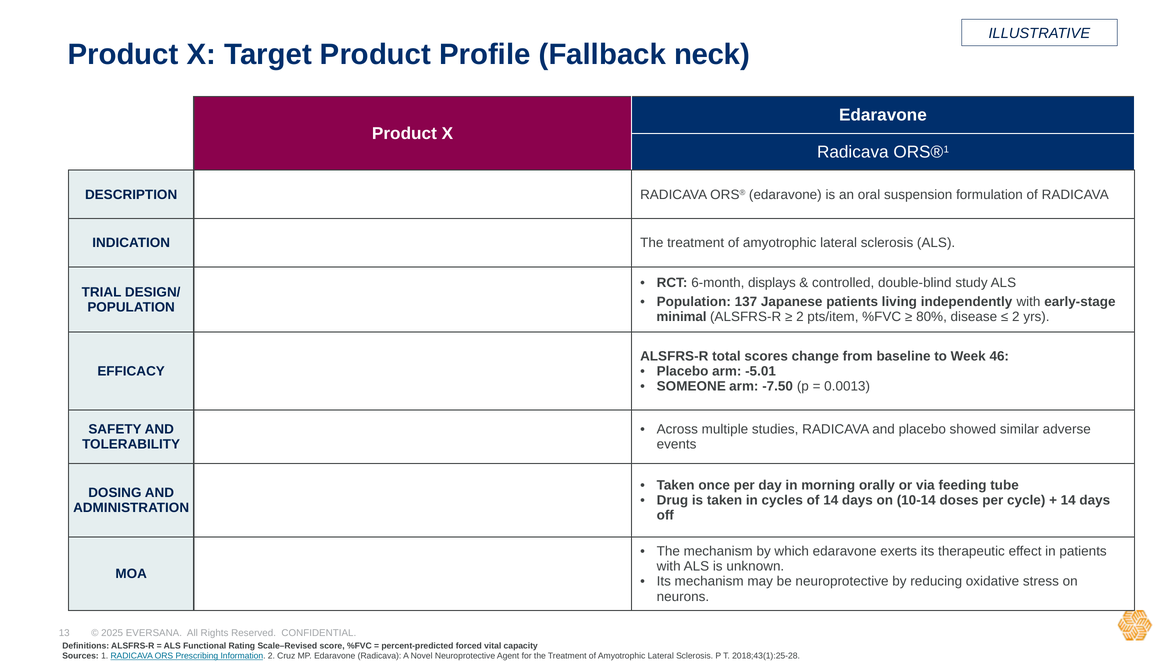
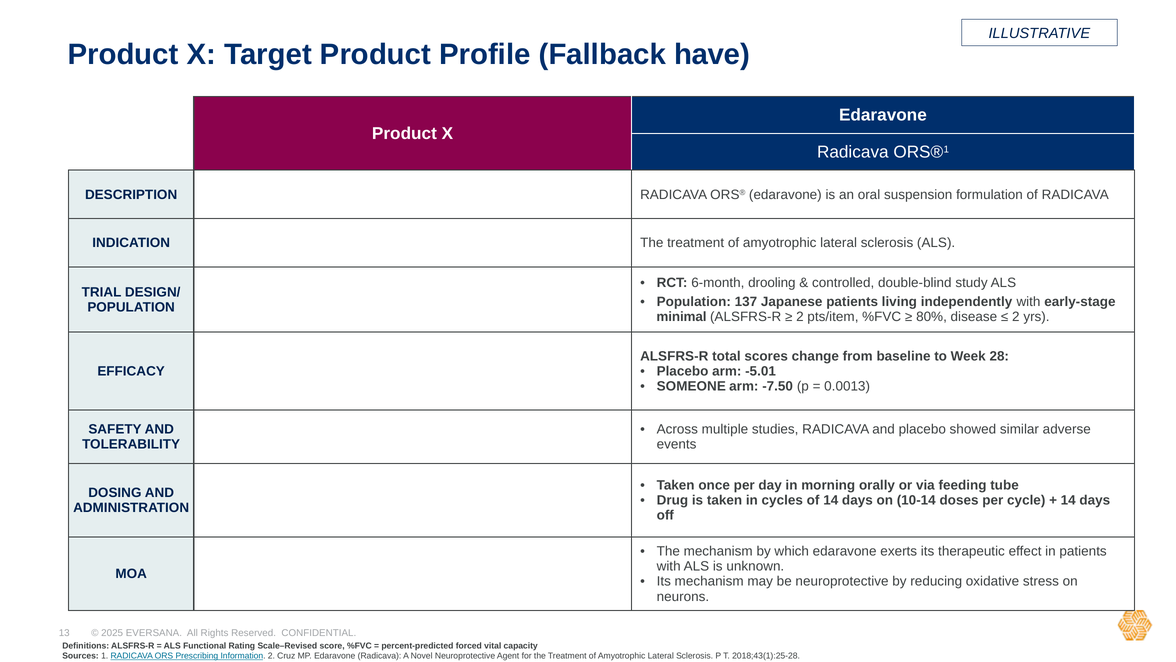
neck: neck -> have (712, 54)
displays: displays -> drooling (772, 283)
46: 46 -> 28 (999, 356)
